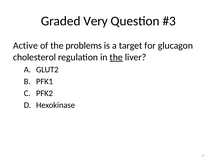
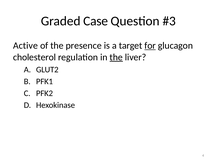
Very: Very -> Case (96, 21)
problems: problems -> presence (84, 46)
for underline: none -> present (150, 46)
